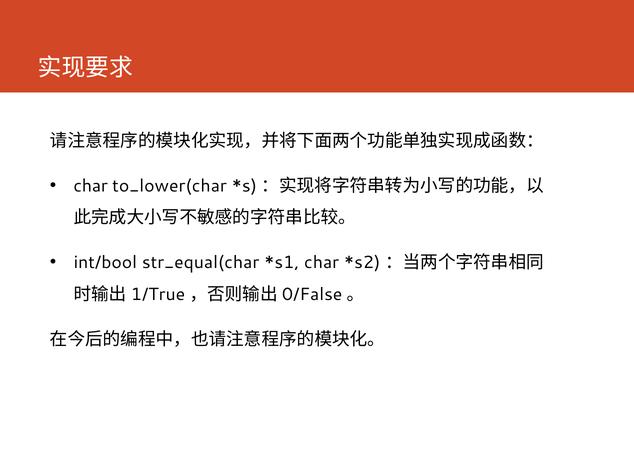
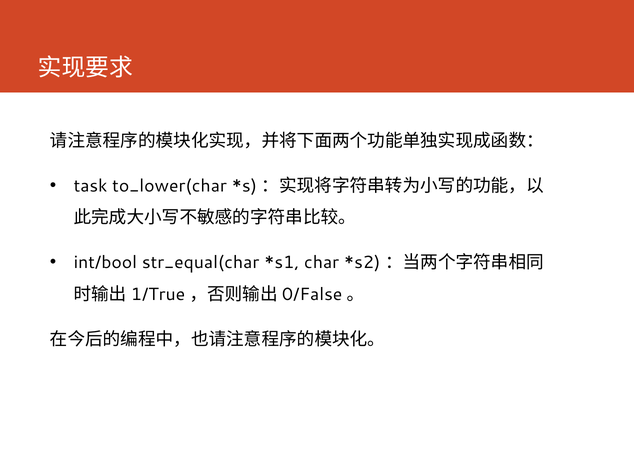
char: char -> task (91, 186)
